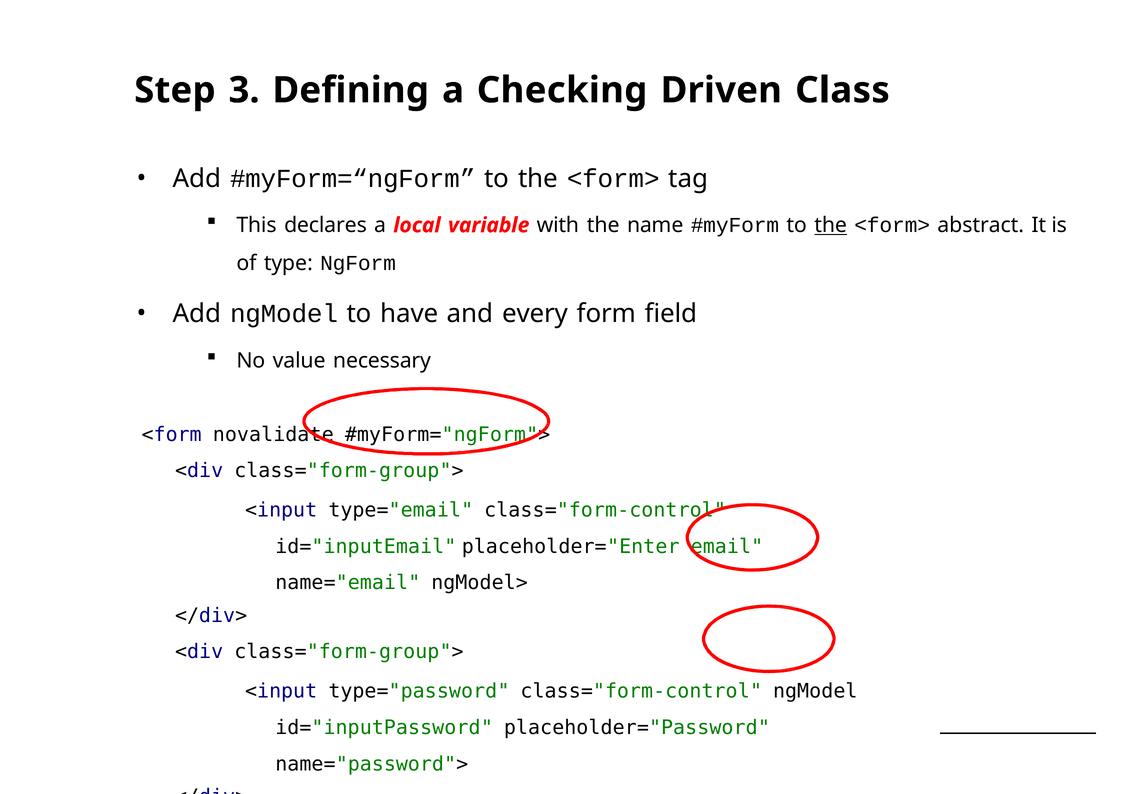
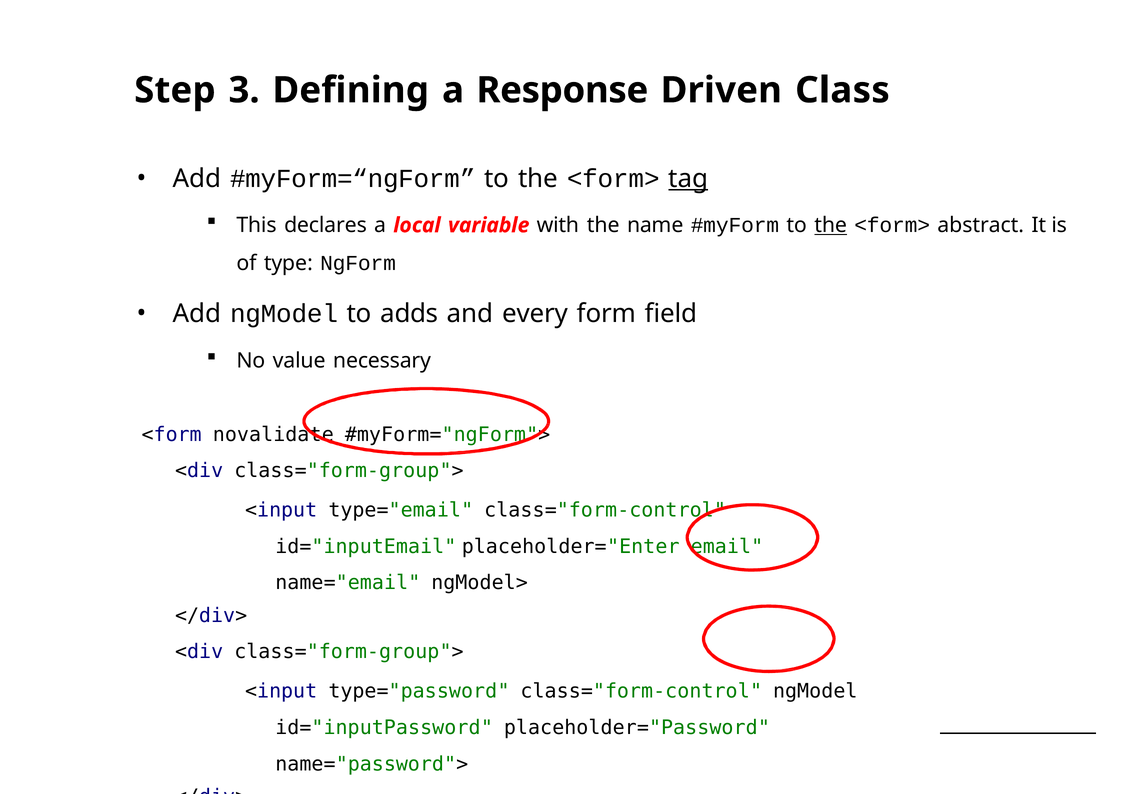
Checking: Checking -> Response (562, 90)
tag underline: none -> present (688, 178)
have: have -> adds (409, 313)
